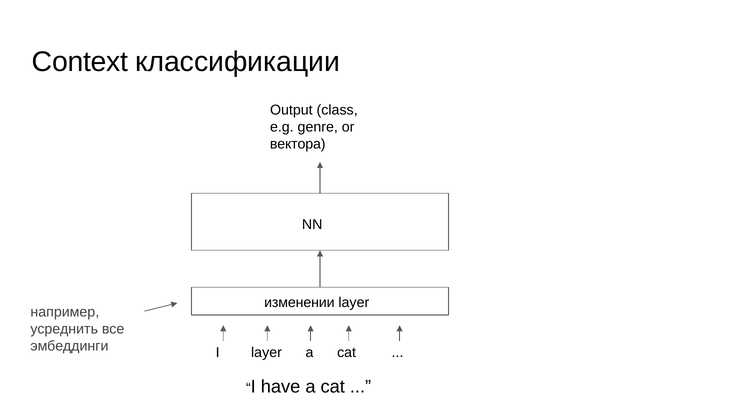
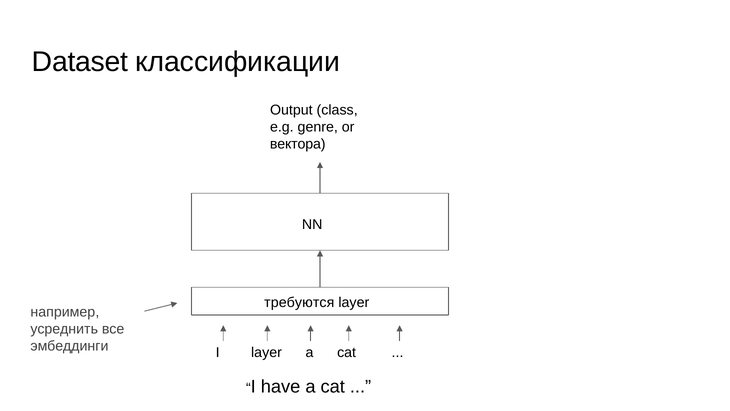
Context: Context -> Dataset (80, 62)
изменении: изменении -> требуются (299, 302)
